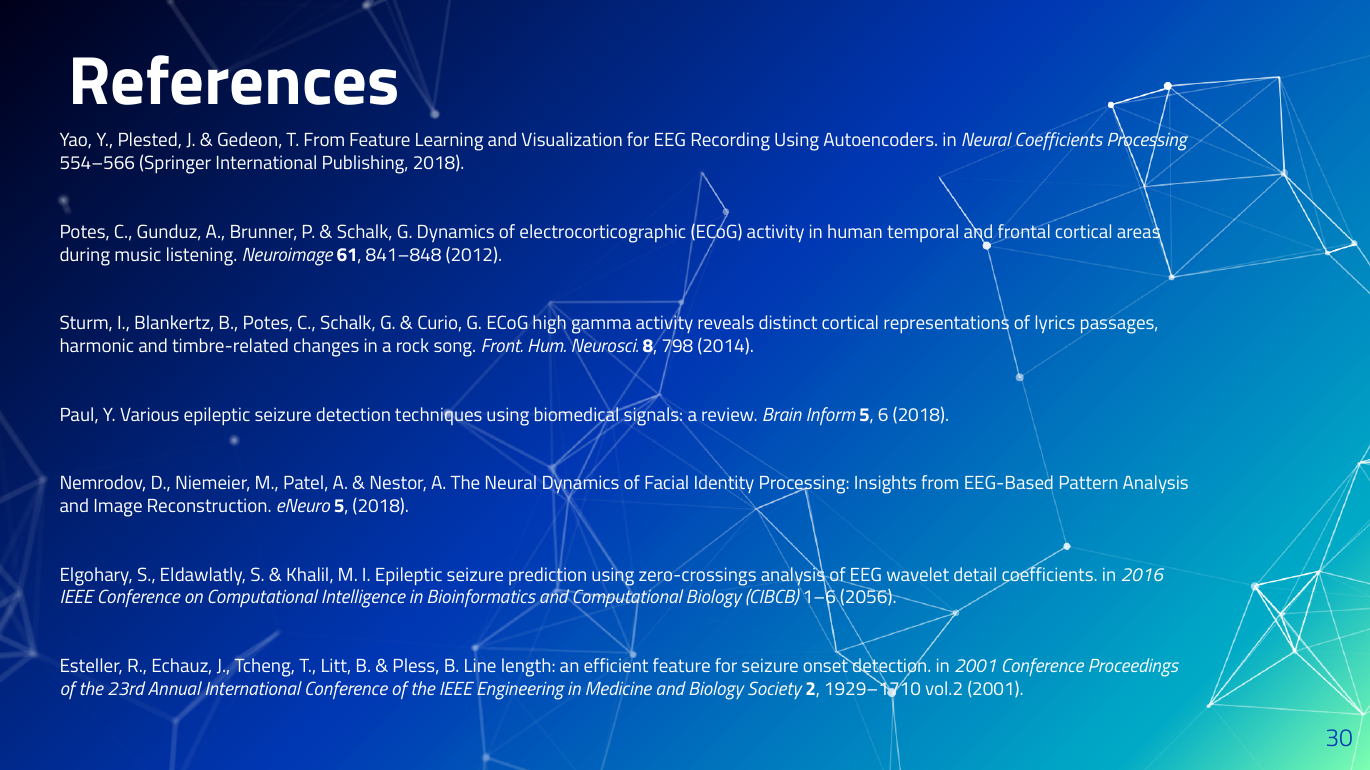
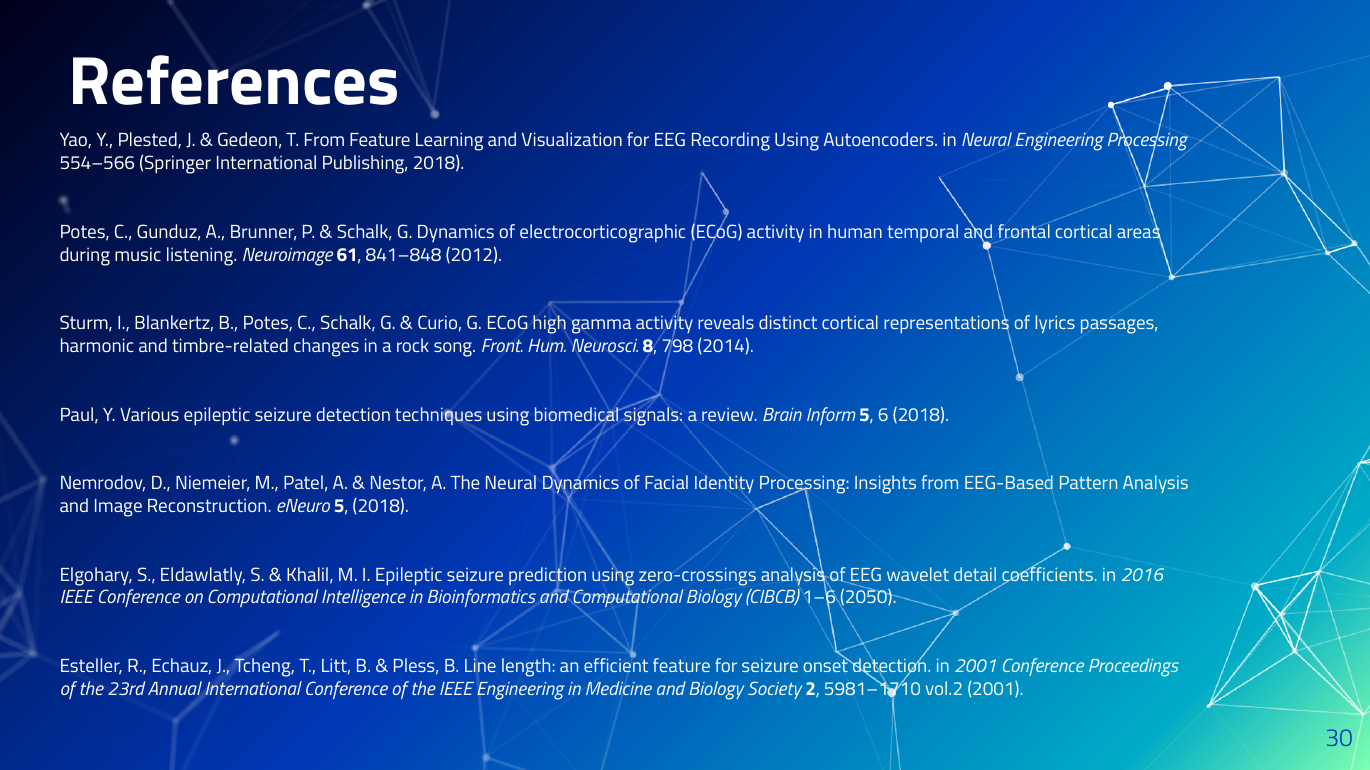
Neural Coefficients: Coefficients -> Engineering (1058, 141)
2056: 2056 -> 2050 (868, 598)
1929–1710: 1929–1710 -> 5981–1710 (873, 690)
